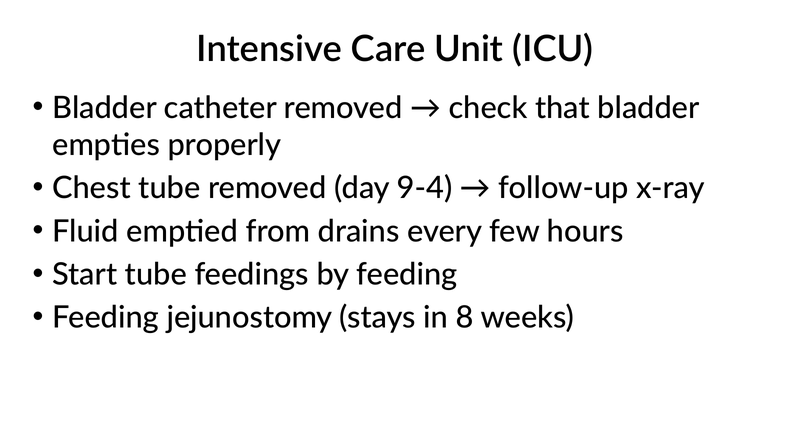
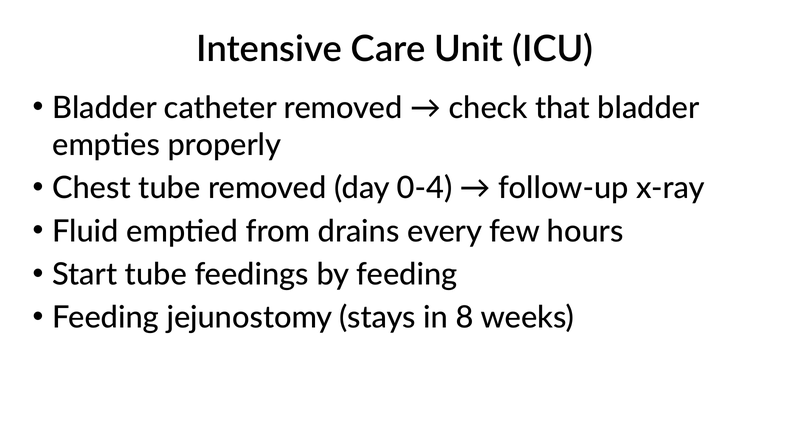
9-4: 9-4 -> 0-4 (425, 188)
